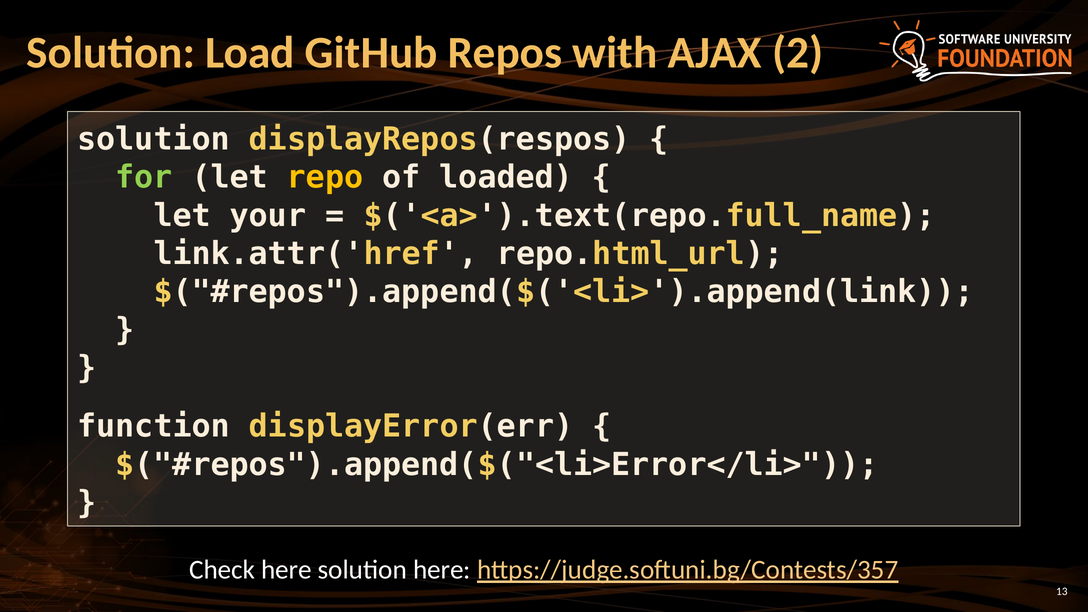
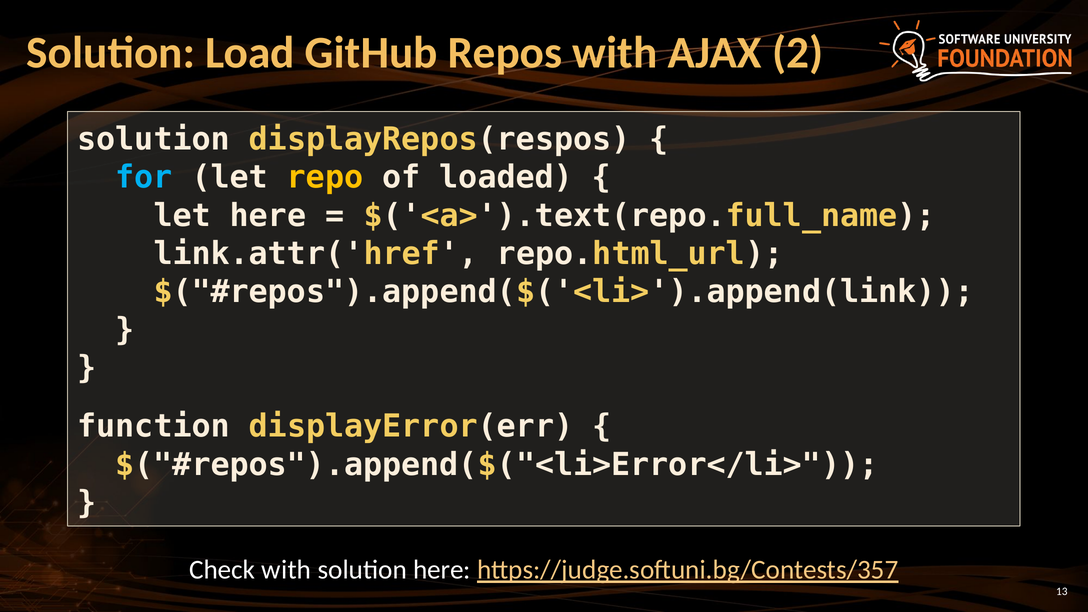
for colour: light green -> light blue (144, 178)
let your: your -> here (268, 216)
Check here: here -> with (286, 570)
